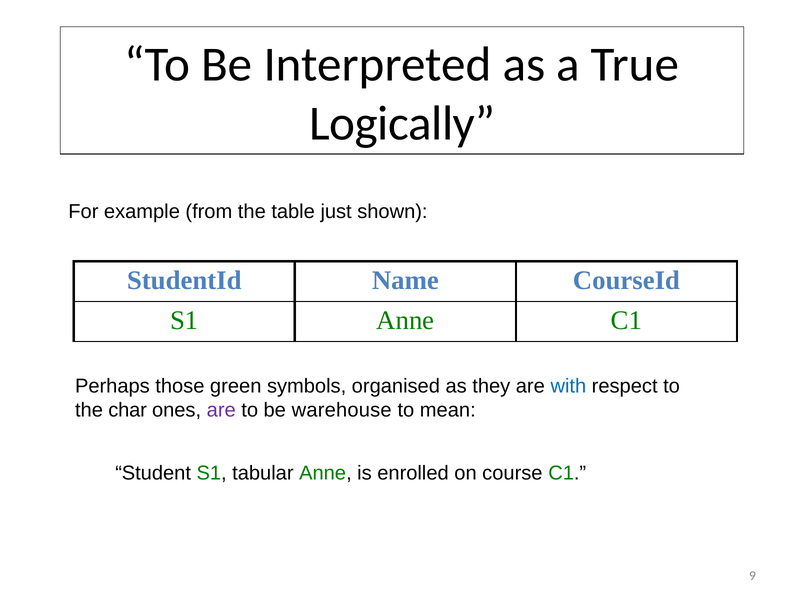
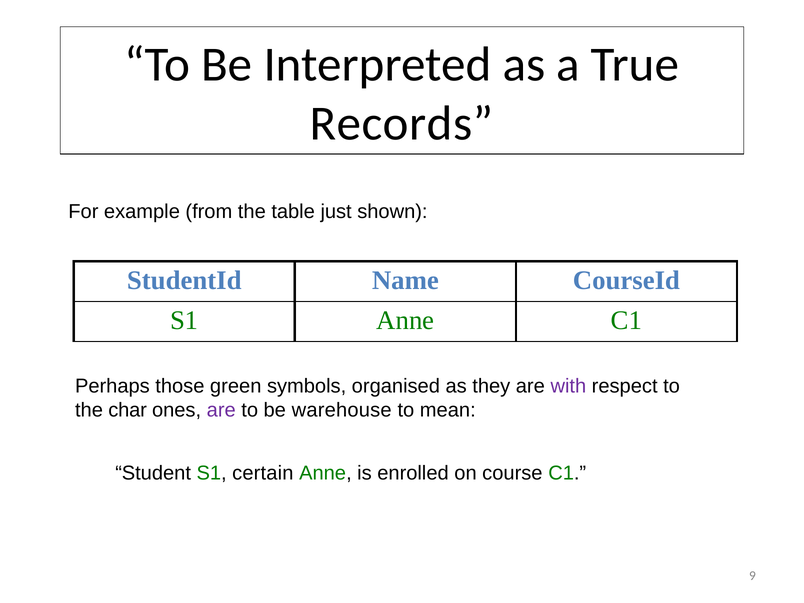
Logically: Logically -> Records (402, 123)
with colour: blue -> purple (568, 386)
tabular: tabular -> certain (263, 473)
